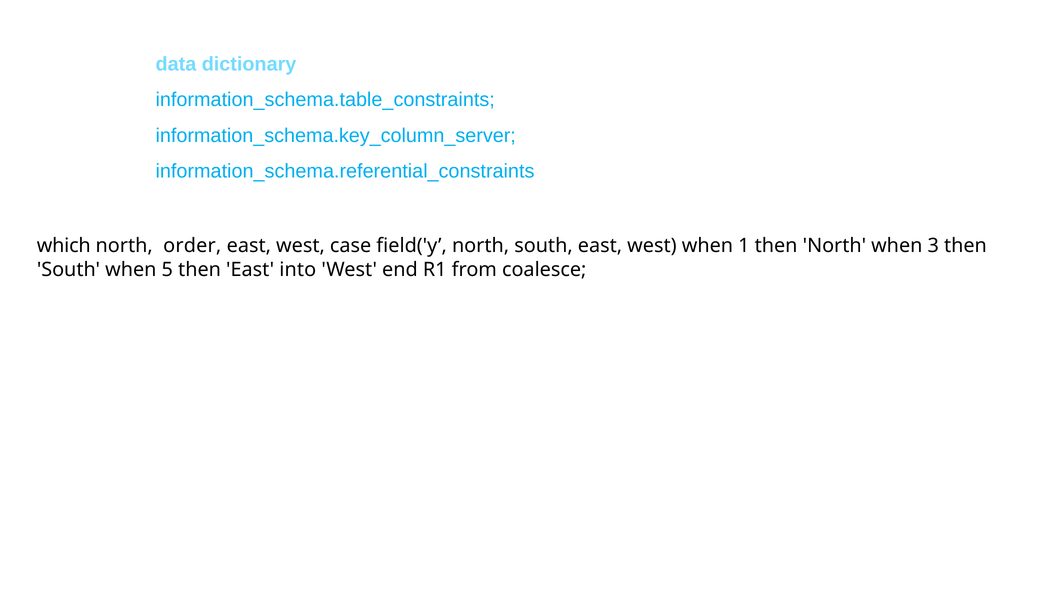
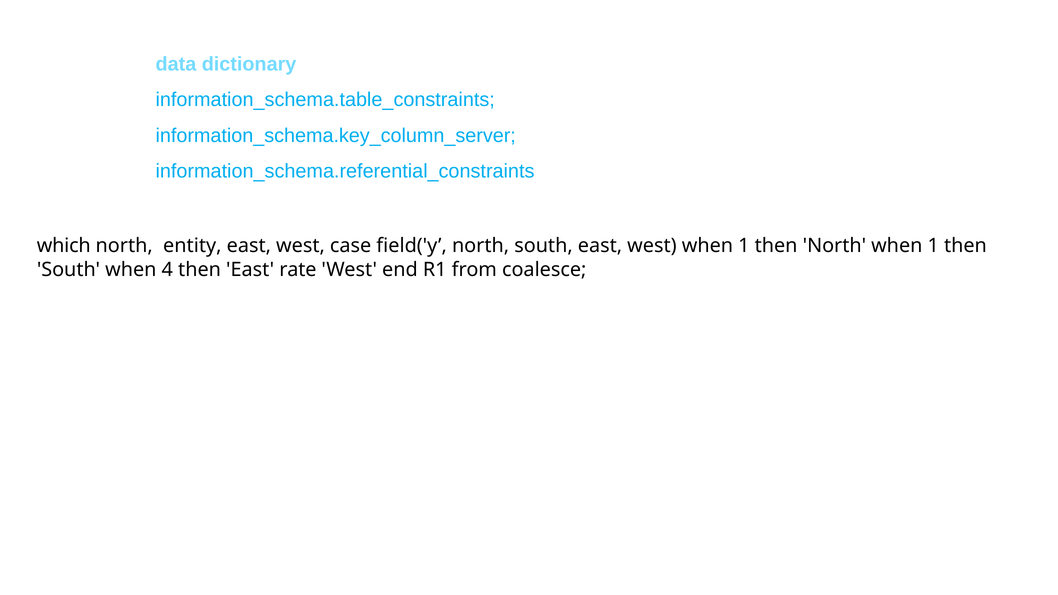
order: order -> entity (192, 246)
North when 3: 3 -> 1 (933, 246)
5: 5 -> 4 (167, 270)
into: into -> rate (298, 270)
